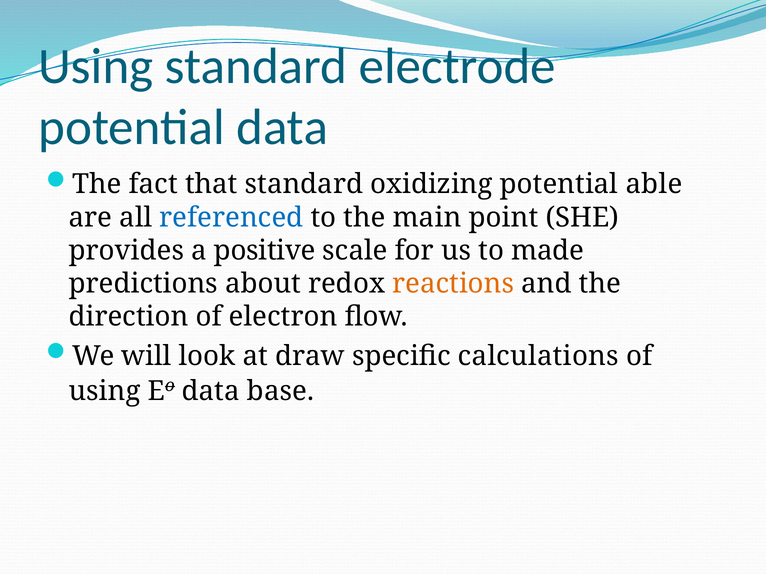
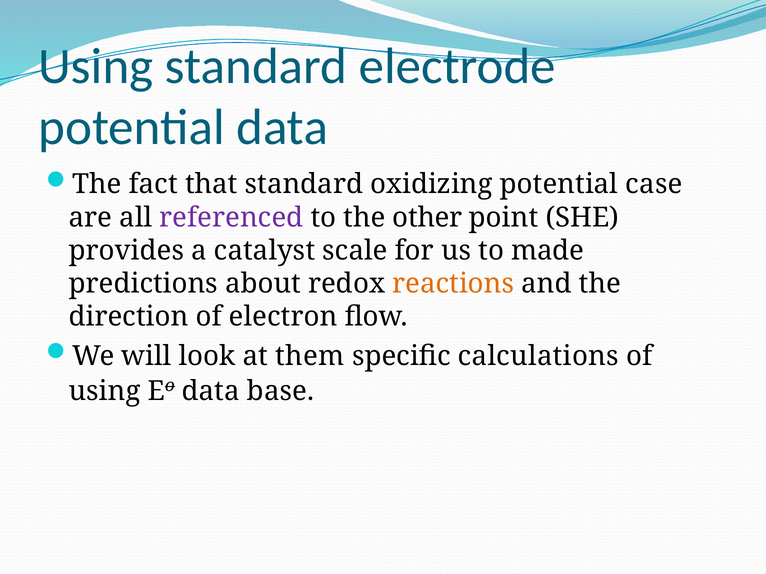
able: able -> case (654, 184)
referenced colour: blue -> purple (231, 218)
main: main -> other (427, 218)
positive: positive -> catalyst (265, 251)
draw: draw -> them (310, 356)
